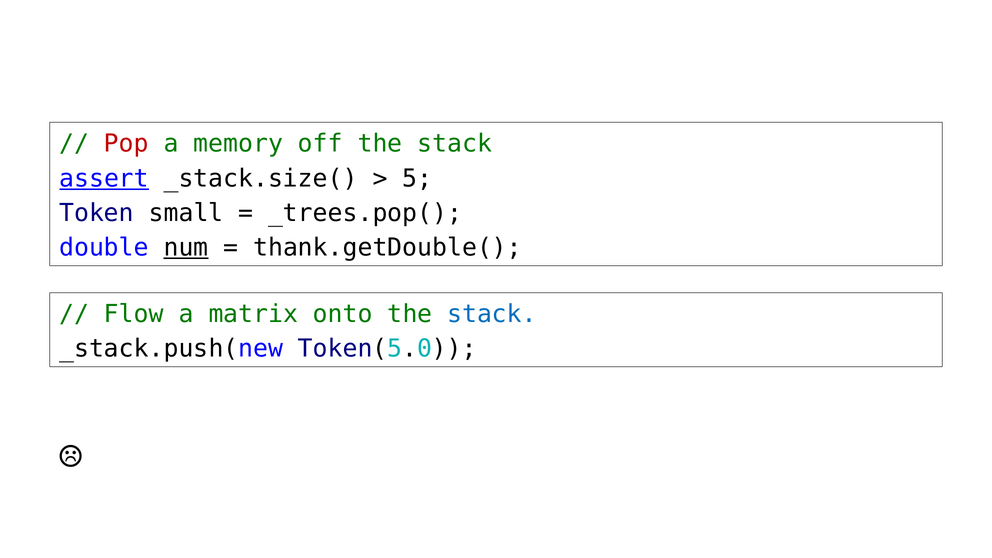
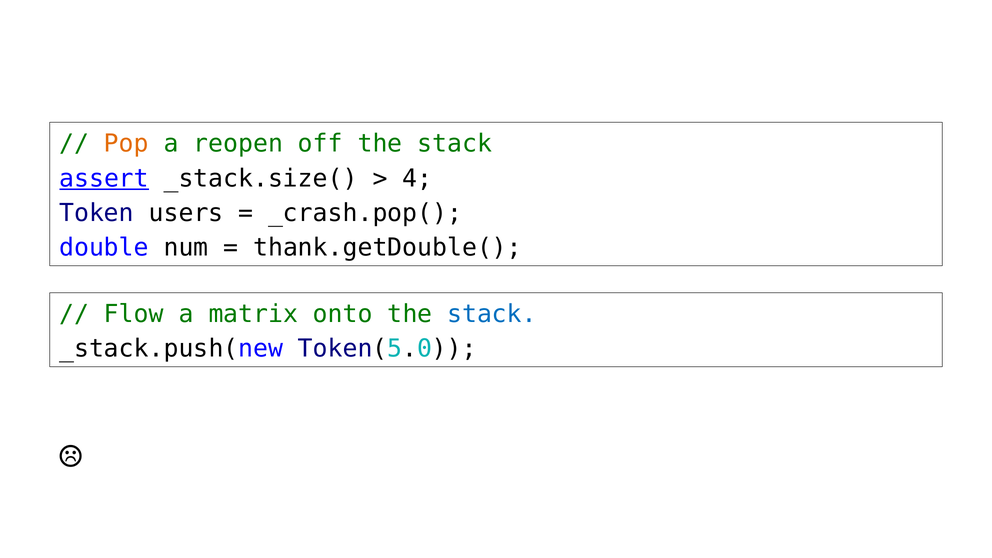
Pop colour: red -> orange (126, 144)
memory: memory -> reopen (238, 144)
5: 5 -> 4 (417, 178)
small: small -> users (186, 213)
_trees.pop(: _trees.pop( -> _crash.pop( (365, 213)
num underline: present -> none (186, 248)
